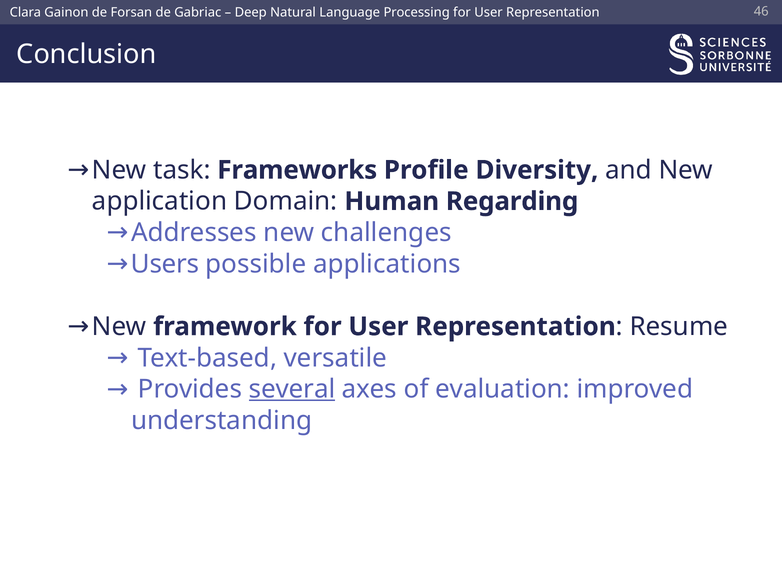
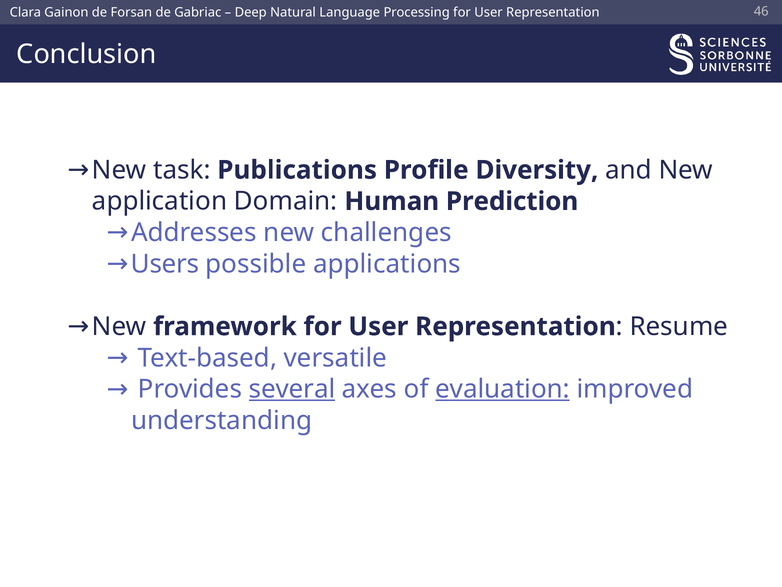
Frameworks: Frameworks -> Publications (297, 170)
Regarding: Regarding -> Prediction (512, 201)
evaluation underline: none -> present (503, 389)
